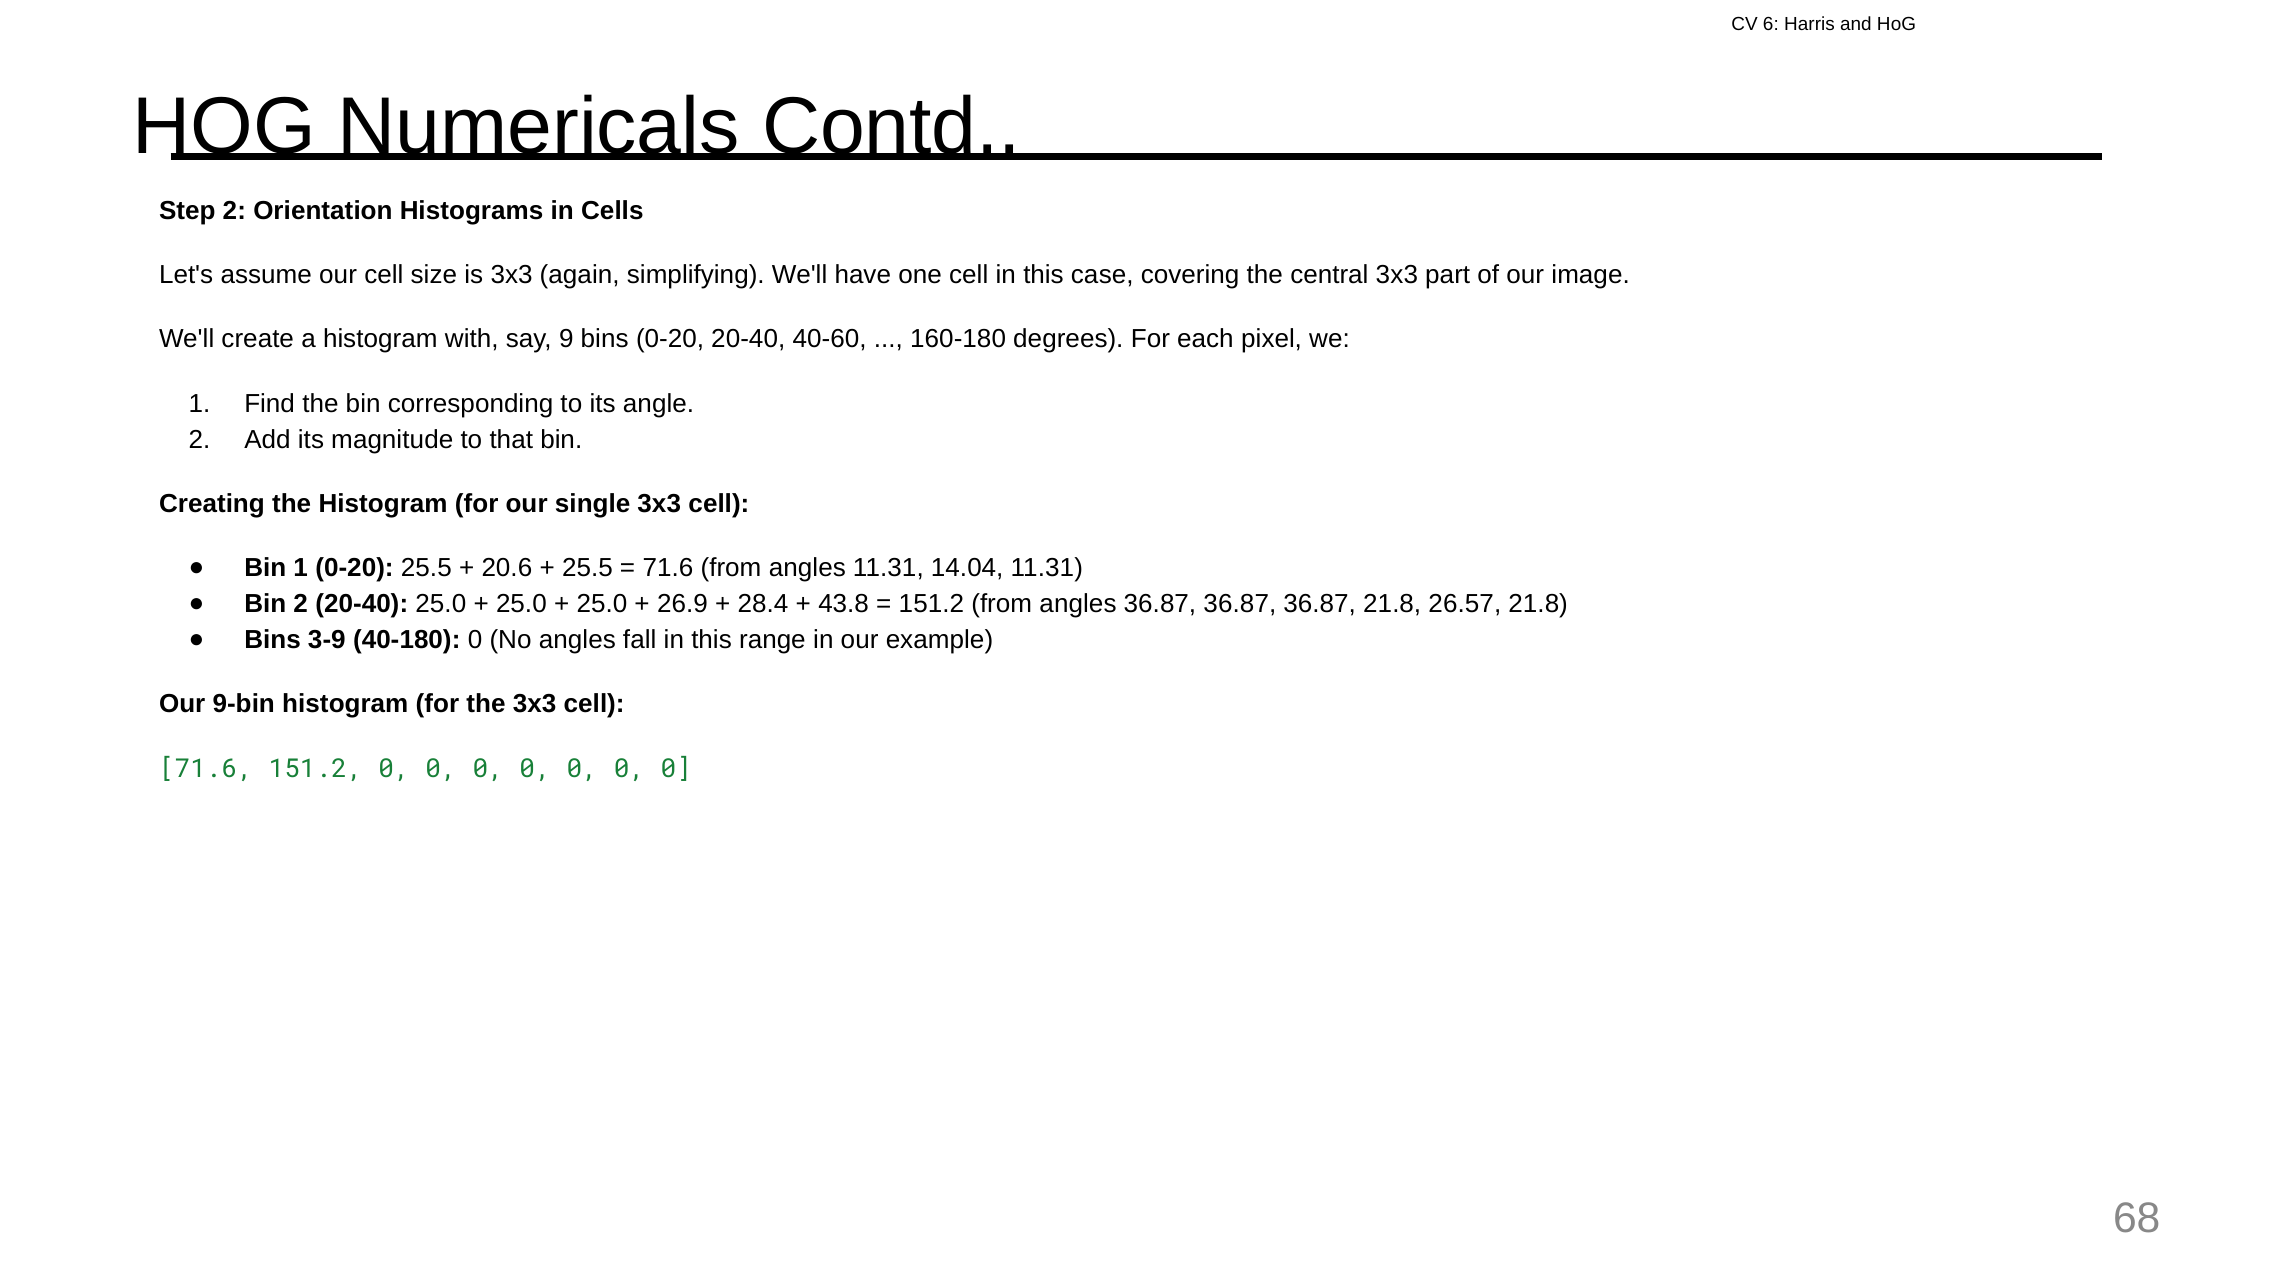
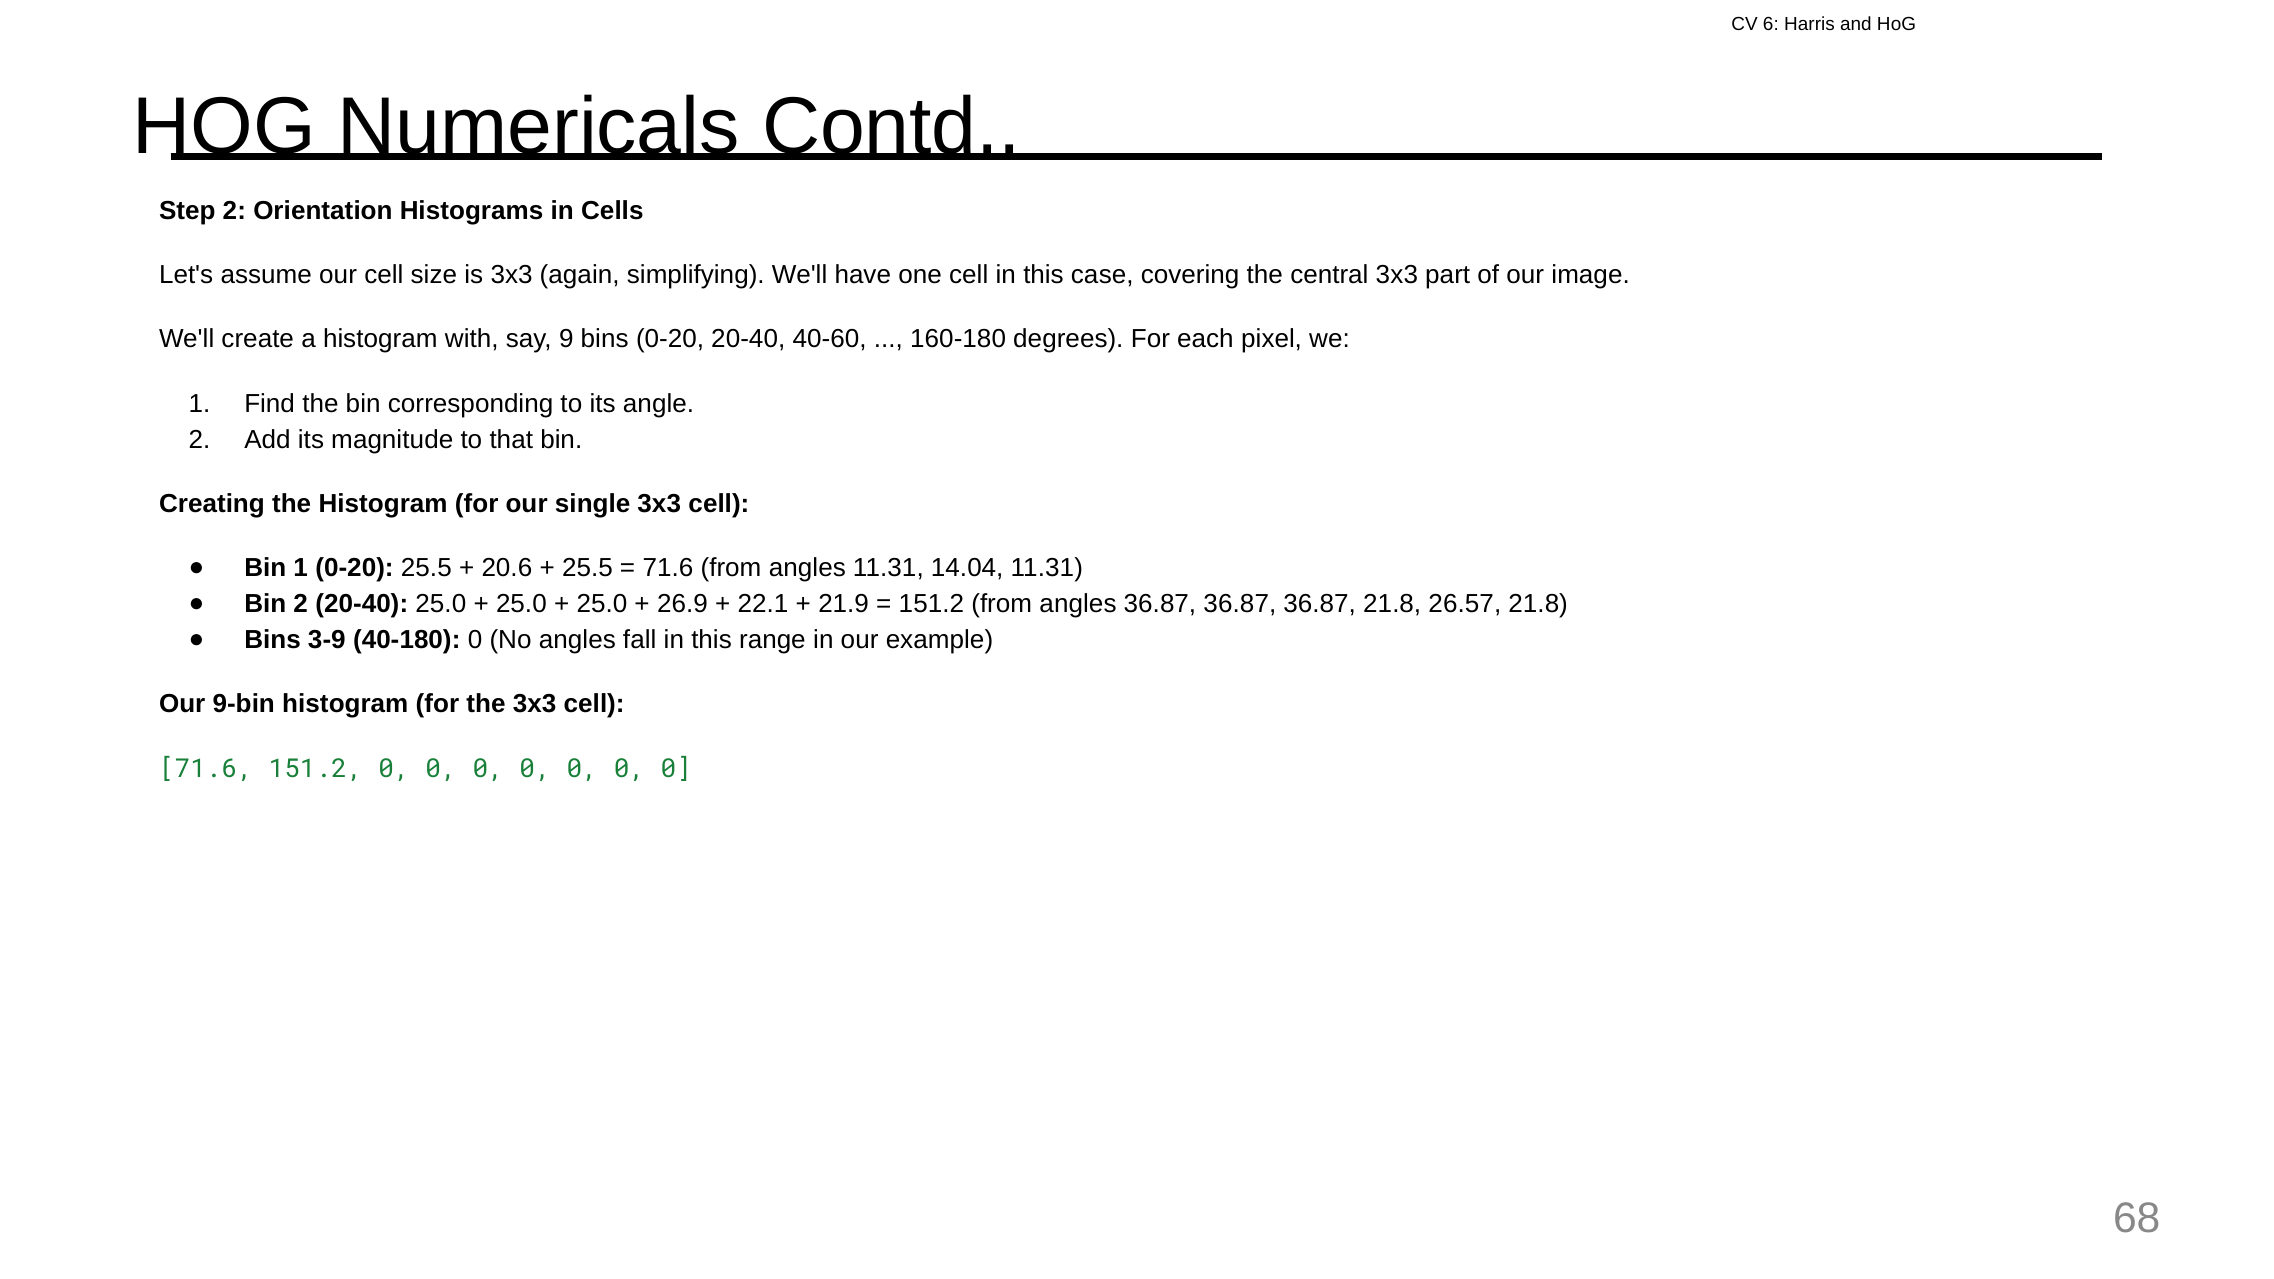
28.4: 28.4 -> 22.1 (763, 604)
43.8: 43.8 -> 21.9 (844, 604)
